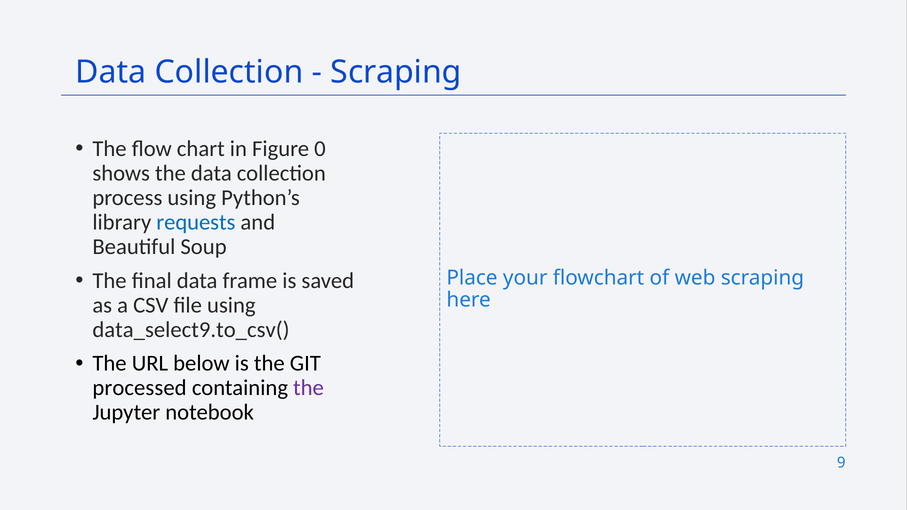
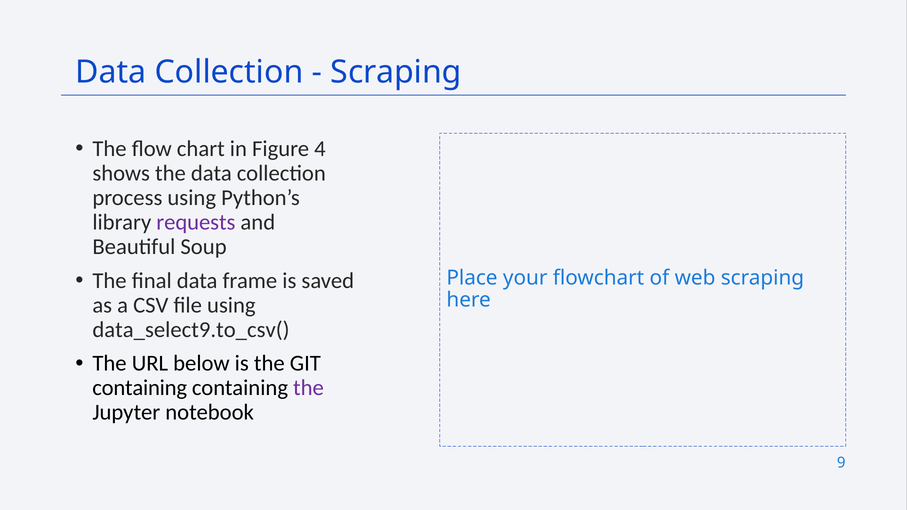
0: 0 -> 4 (320, 149)
requests colour: blue -> purple (196, 222)
processed: processed -> containing (140, 388)
